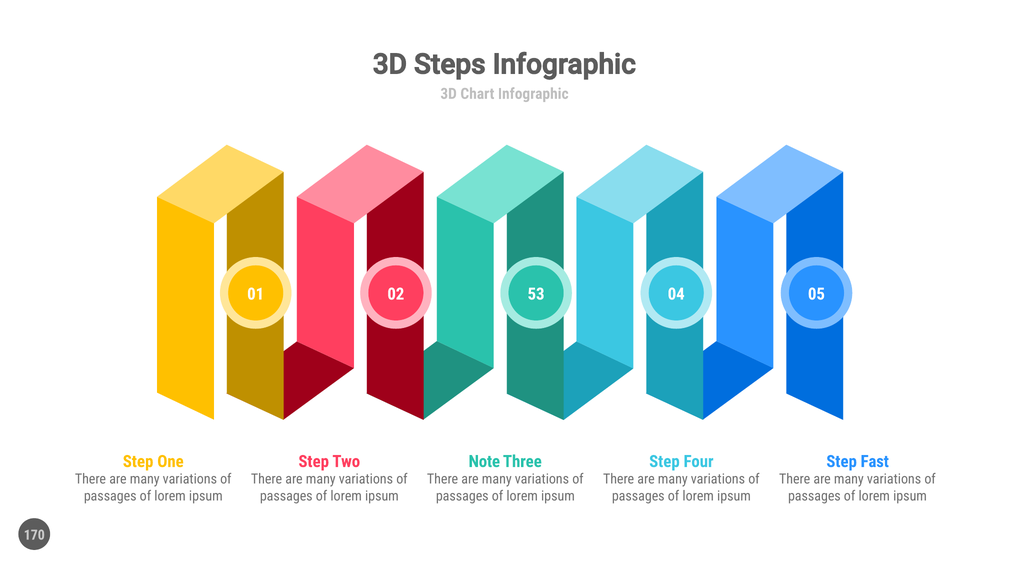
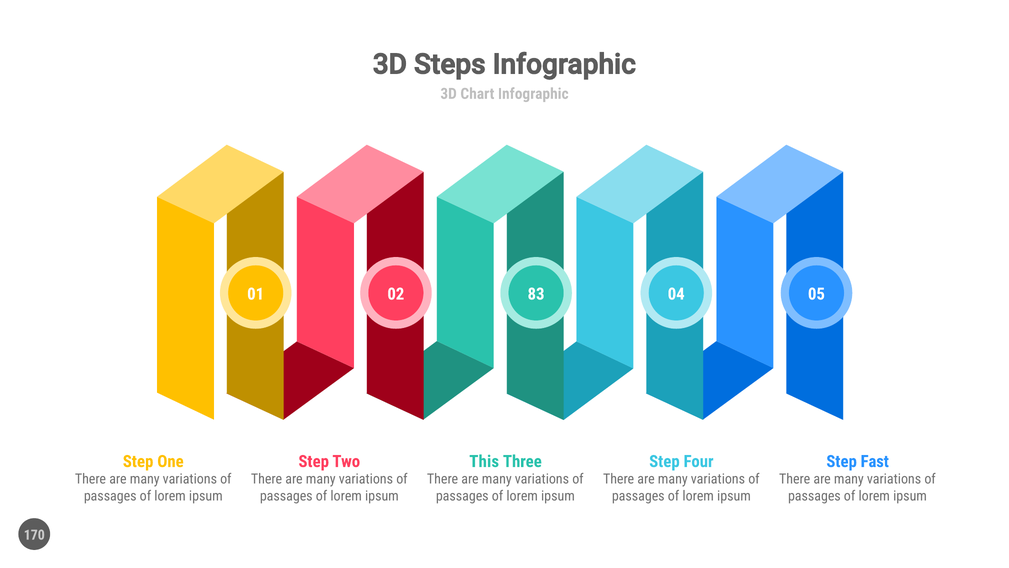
53: 53 -> 83 (536, 294)
Note: Note -> This (484, 461)
